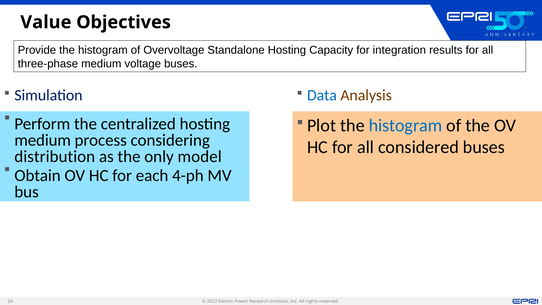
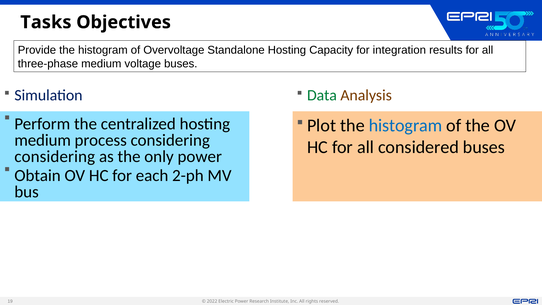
Value: Value -> Tasks (46, 22)
Data colour: blue -> green (322, 95)
distribution: distribution -> considering (55, 156)
only model: model -> power (200, 156)
4-ph: 4-ph -> 2-ph (188, 175)
